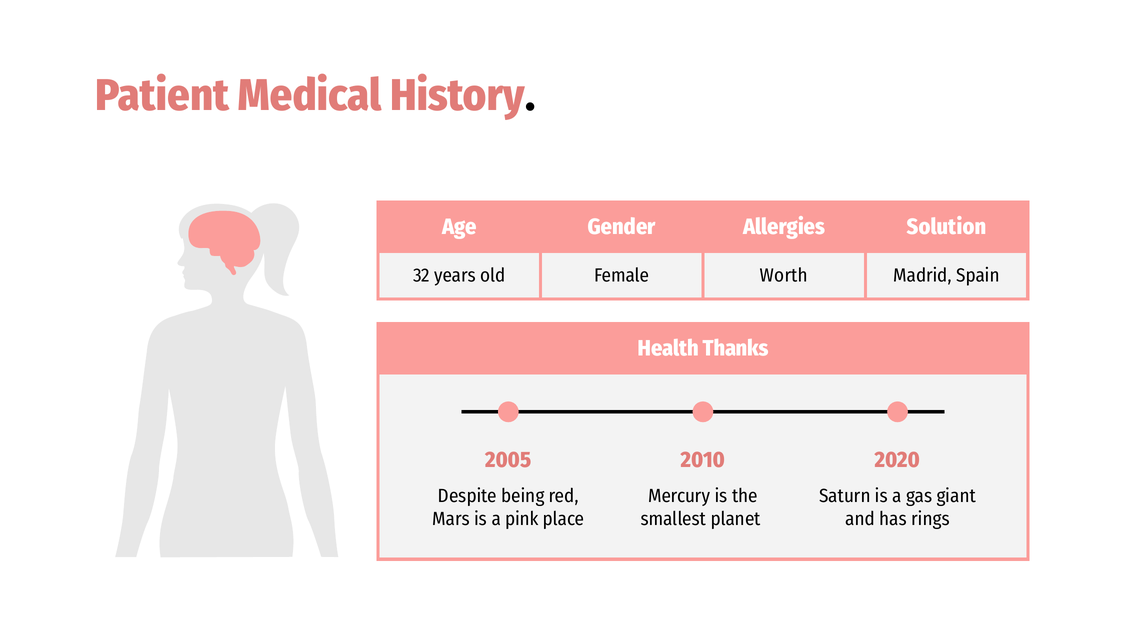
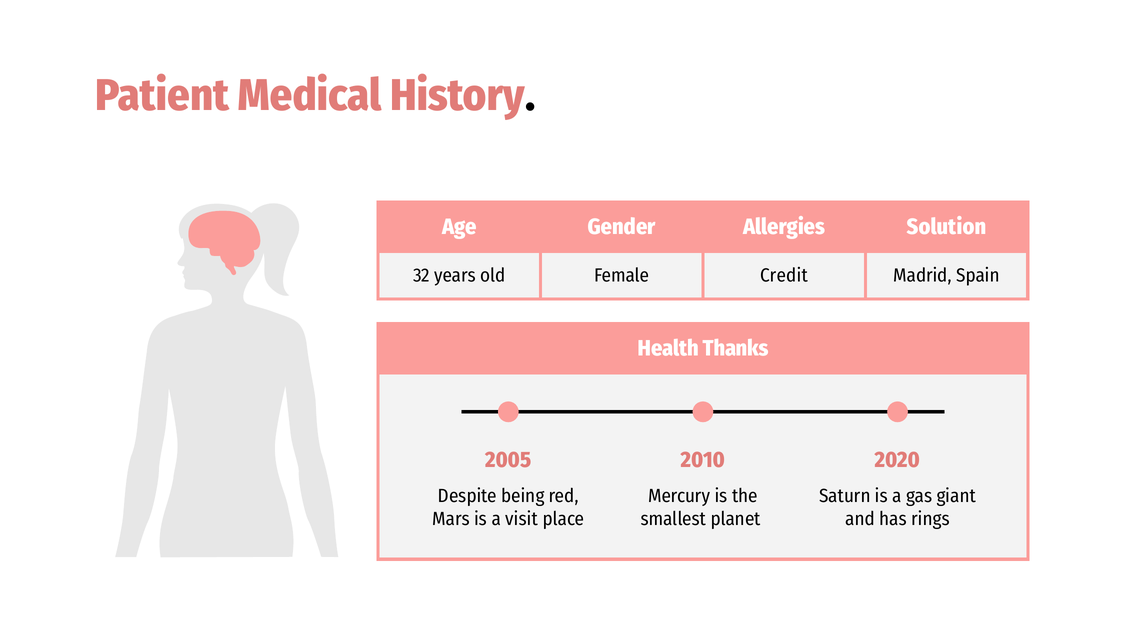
Worth: Worth -> Credit (784, 275)
pink: pink -> visit (522, 519)
